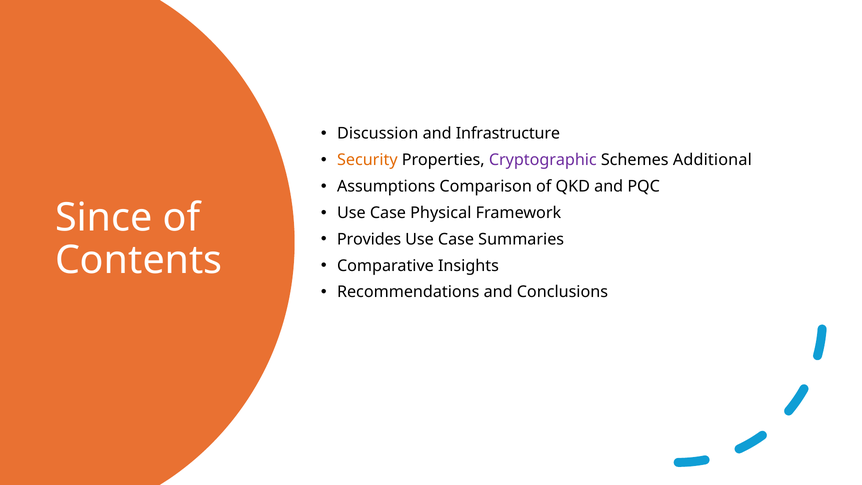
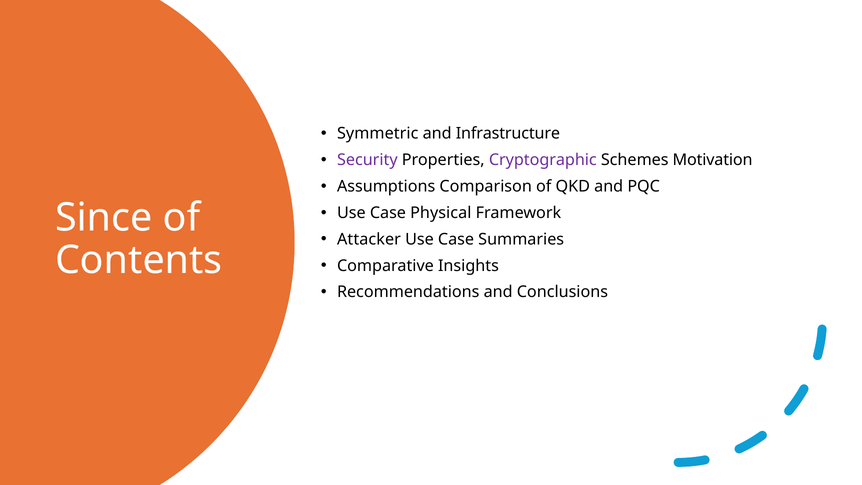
Discussion: Discussion -> Symmetric (378, 133)
Security colour: orange -> purple (367, 160)
Additional: Additional -> Motivation (713, 160)
Provides: Provides -> Attacker (369, 239)
